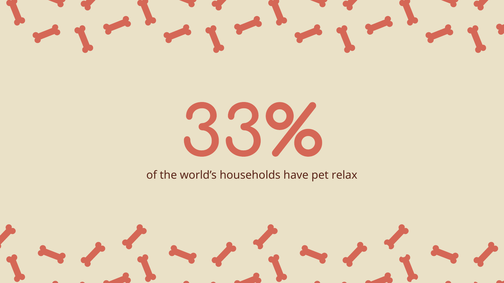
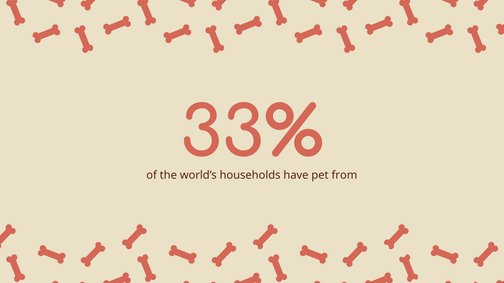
relax: relax -> from (344, 176)
